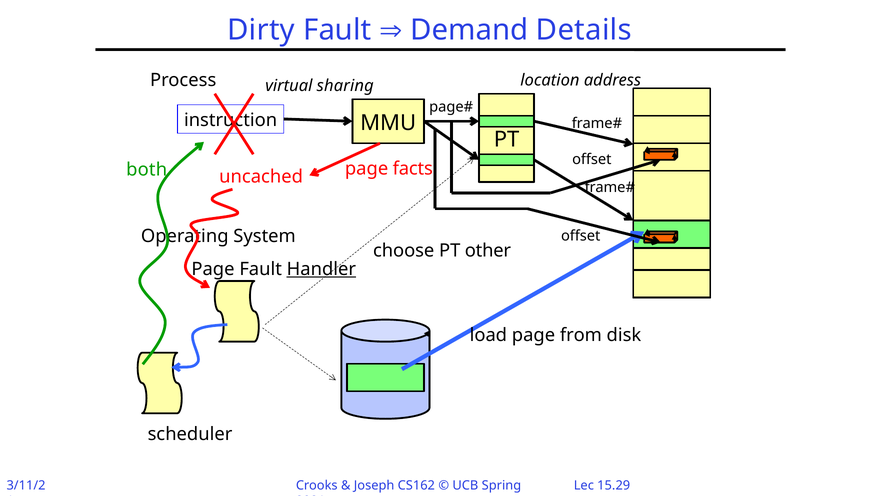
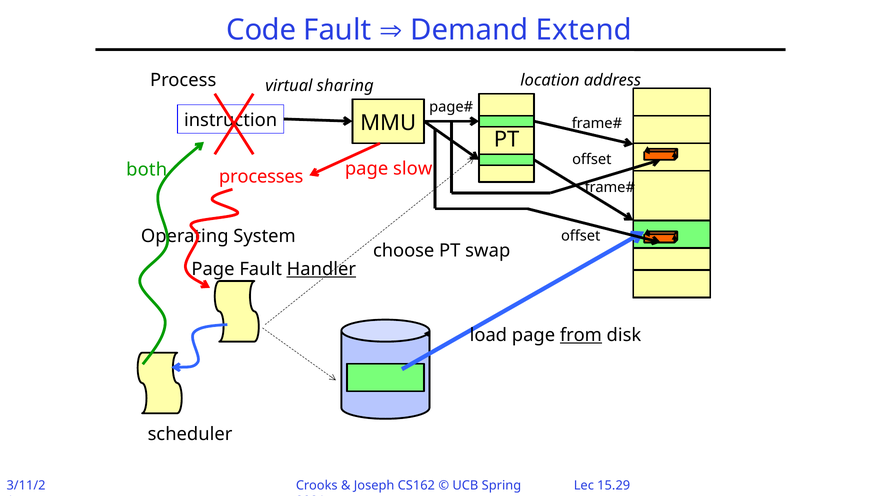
Dirty: Dirty -> Code (261, 30)
Details: Details -> Extend (584, 30)
facts: facts -> slow (413, 168)
uncached: uncached -> processes (261, 177)
other: other -> swap (488, 250)
from underline: none -> present (581, 335)
